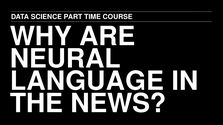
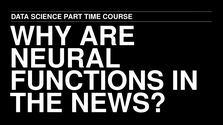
LANGUAGE: LANGUAGE -> FUNCTIONS (87, 81)
